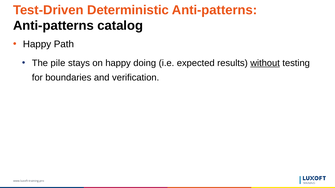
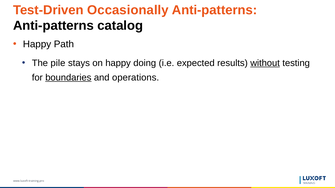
Deterministic: Deterministic -> Occasionally (128, 10)
boundaries underline: none -> present (68, 78)
verification: verification -> operations (136, 78)
